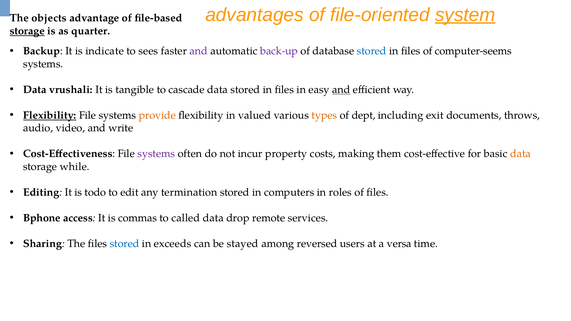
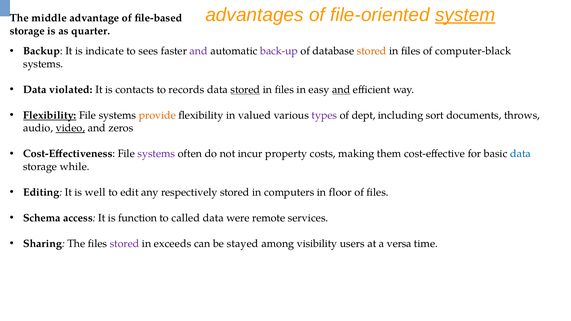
objects: objects -> middle (49, 18)
storage underline: present -> none (27, 31)
stored colour: blue -> orange (372, 51)
computer-seems: computer-seems -> computer-black (473, 51)
vrushali: vrushali -> violated (71, 90)
tangible: tangible -> contacts (135, 90)
cascade: cascade -> records (187, 90)
stored underline: none -> present (245, 90)
types colour: orange -> purple (324, 115)
exit: exit -> sort (435, 115)
video underline: none -> present (70, 128)
write: write -> zeros (121, 128)
data colour: orange -> blue (521, 154)
todo: todo -> well (95, 192)
termination: termination -> respectively (189, 192)
roles: roles -> floor (340, 192)
Bphone: Bphone -> Schema (42, 218)
commas: commas -> function (138, 218)
drop: drop -> were (238, 218)
stored colour: blue -> purple (125, 244)
reversed: reversed -> visibility (317, 244)
